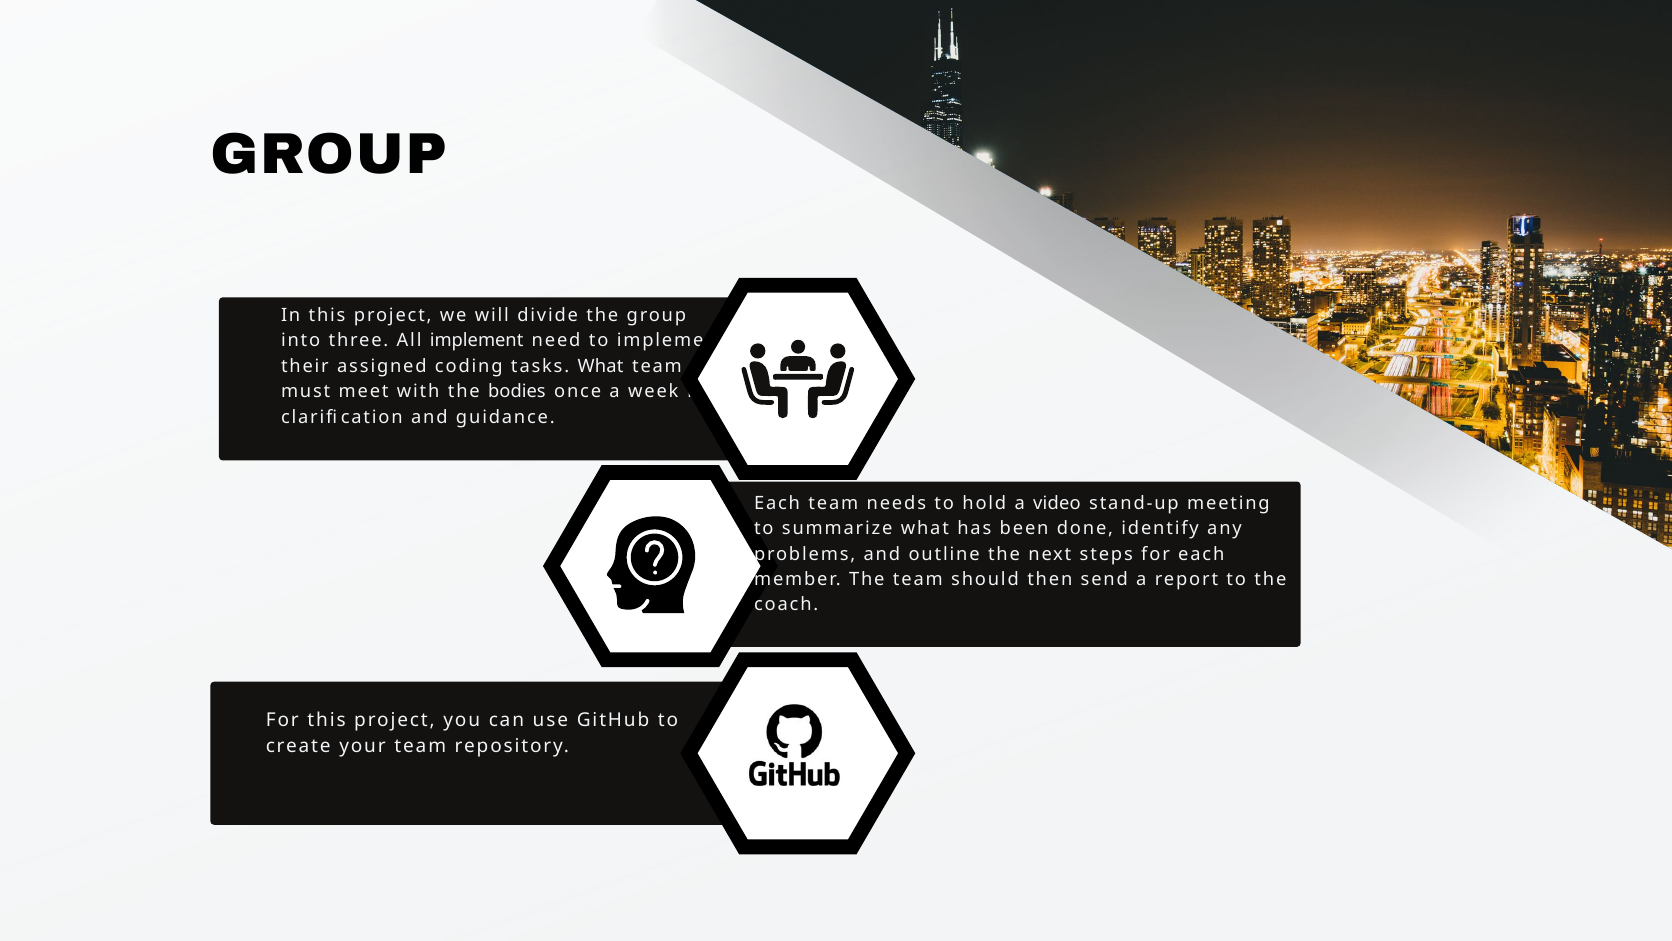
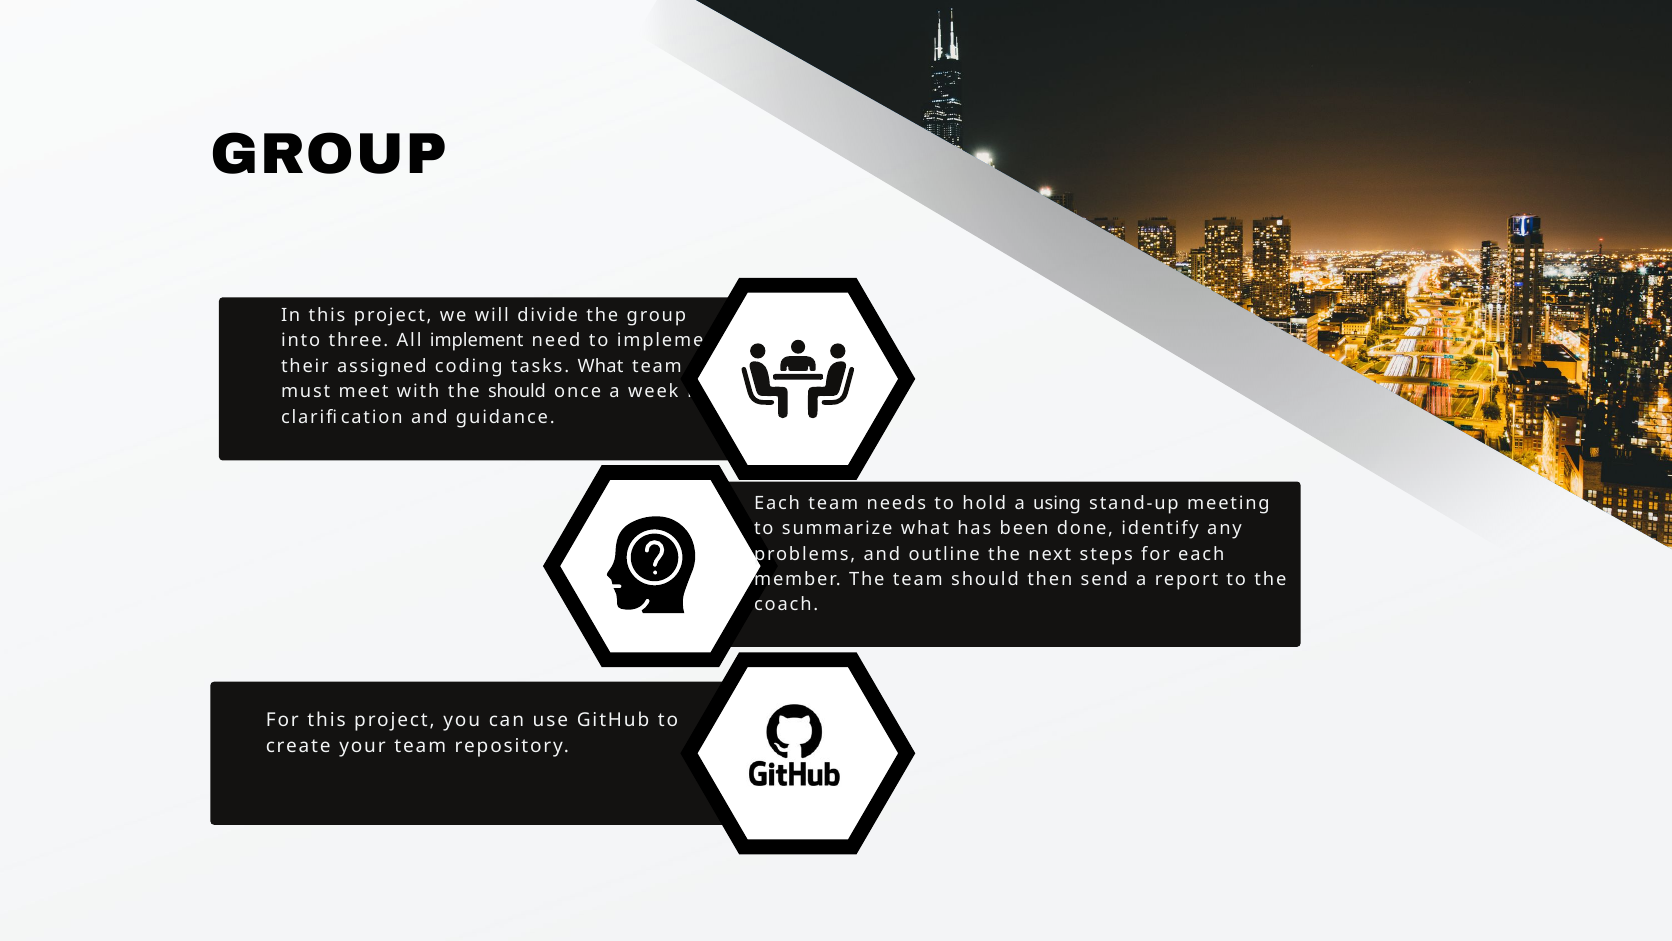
the bodies: bodies -> should (517, 392)
video: video -> using (1057, 503)
